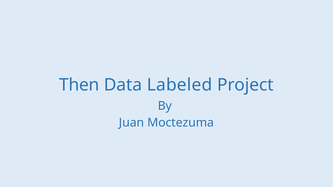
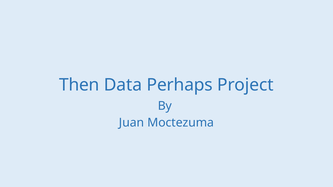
Labeled: Labeled -> Perhaps (180, 85)
